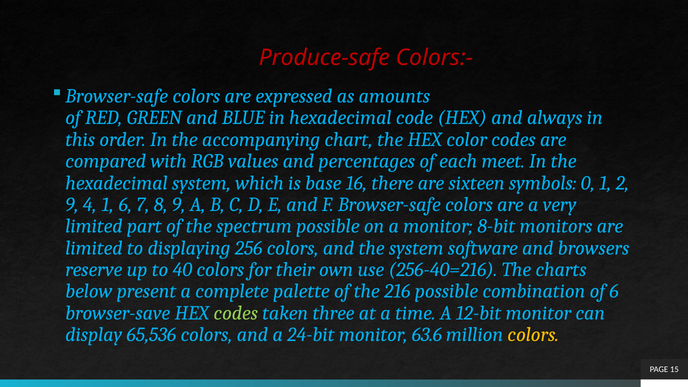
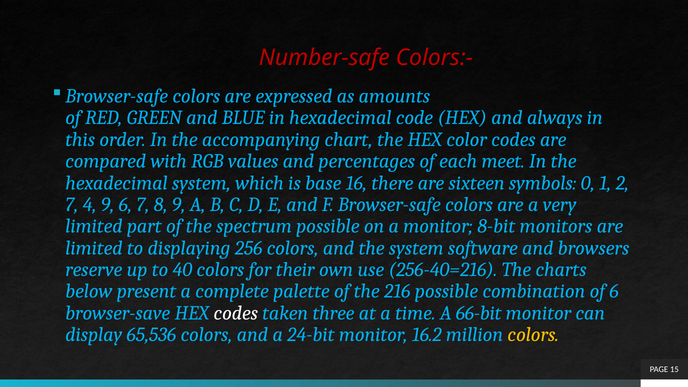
Produce-safe: Produce-safe -> Number-safe (324, 58)
9: 9 -> 7 (72, 205)
4 1: 1 -> 9 (108, 205)
codes colour: light green -> white (236, 313)
12-bit: 12-bit -> 66-bit (479, 313)
63.6: 63.6 -> 16.2 (427, 335)
